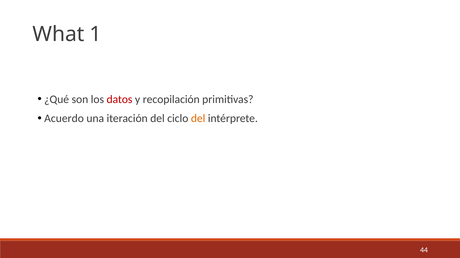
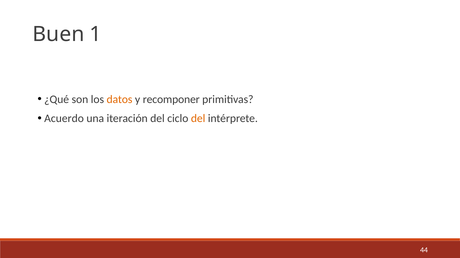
What: What -> Buen (58, 34)
datos colour: red -> orange (120, 100)
recopilación: recopilación -> recomponer (171, 100)
